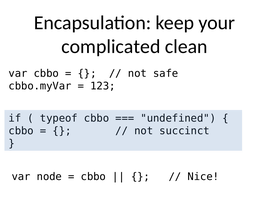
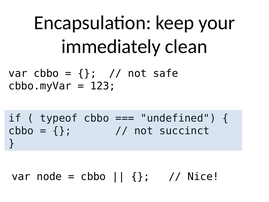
complicated: complicated -> immediately (111, 46)
